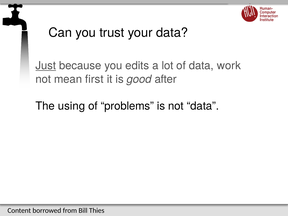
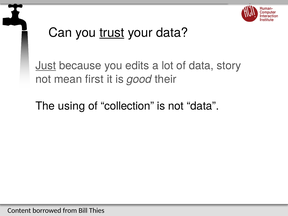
trust underline: none -> present (112, 33)
work: work -> story (229, 66)
after: after -> their (166, 79)
problems: problems -> collection (127, 106)
